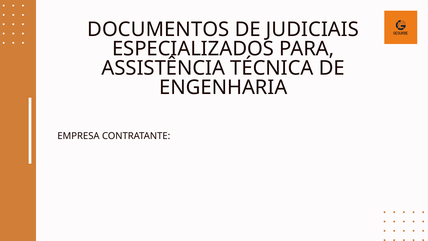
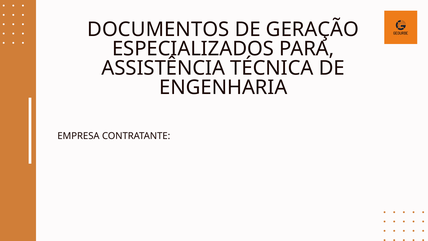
JUDICIAIS: JUDICIAIS -> GERAÇÃO (312, 29)
